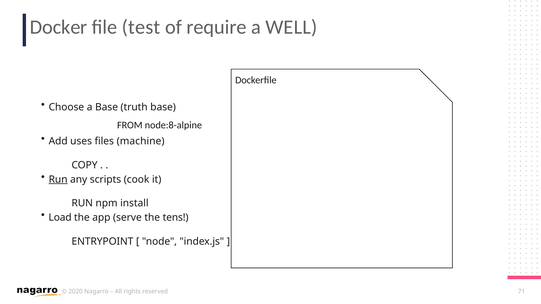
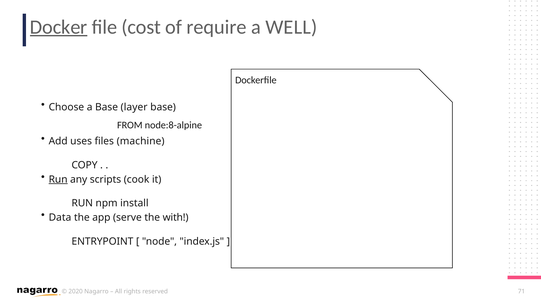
Docker underline: none -> present (59, 27)
test: test -> cost (141, 27)
truth: truth -> layer (134, 107)
Load: Load -> Data (60, 218)
tens: tens -> with (176, 218)
